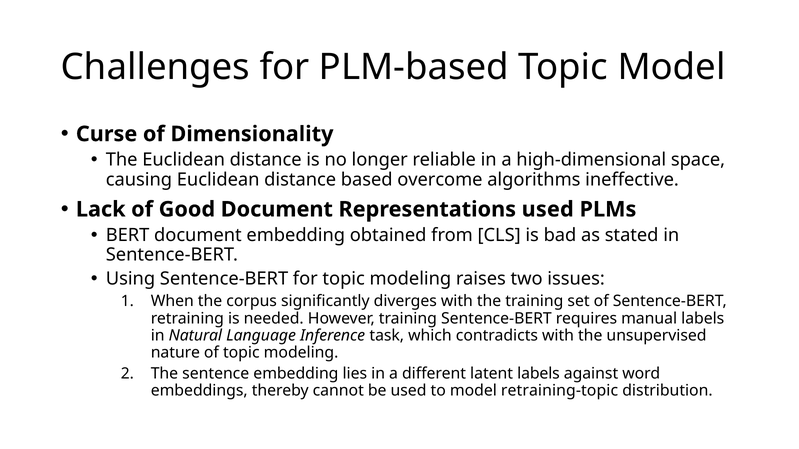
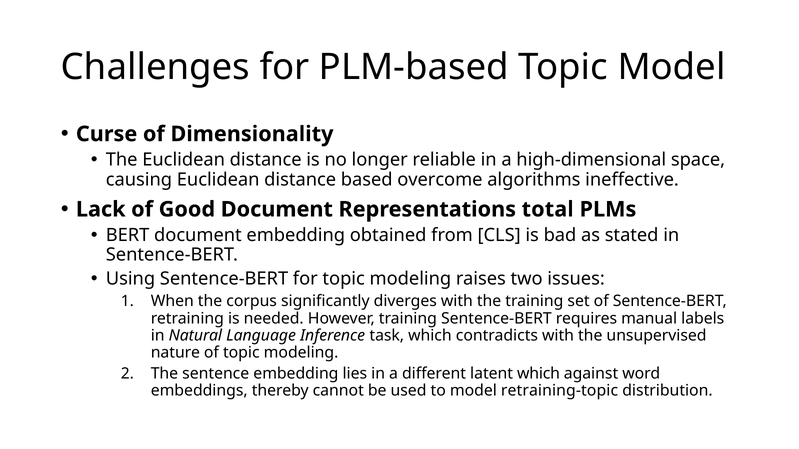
Representations used: used -> total (548, 210)
latent labels: labels -> which (539, 374)
